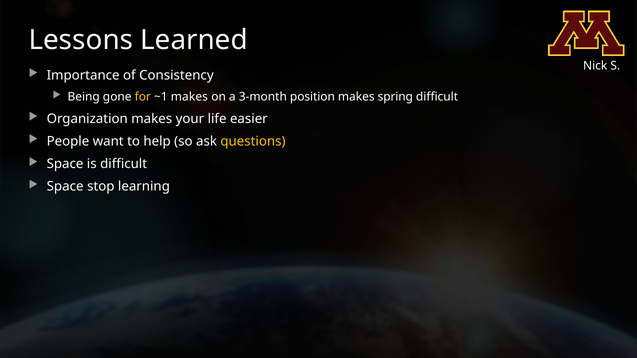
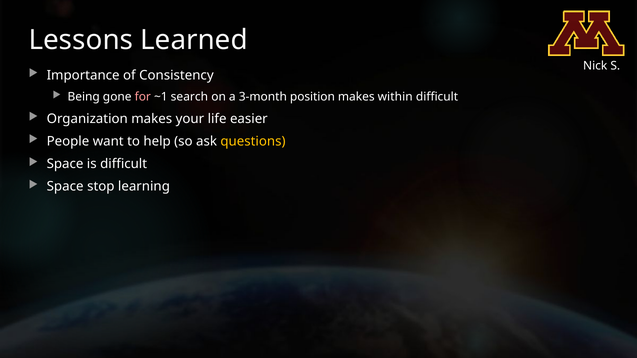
for colour: yellow -> pink (143, 97)
~1 makes: makes -> search (189, 97)
spring: spring -> within (395, 97)
